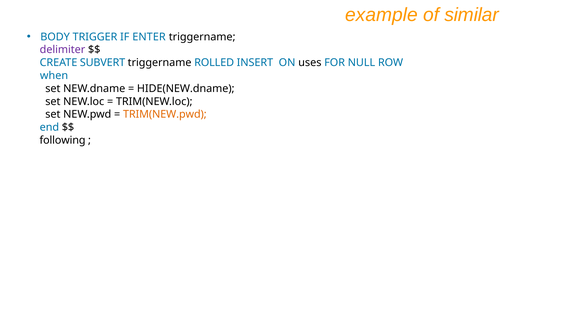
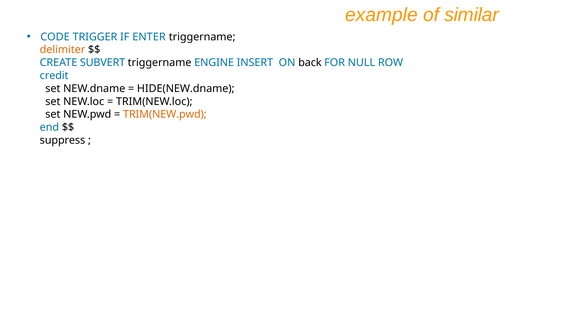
BODY: BODY -> CODE (55, 37)
delimiter colour: purple -> orange (62, 50)
ROLLED: ROLLED -> ENGINE (214, 63)
uses: uses -> back (310, 63)
when: when -> credit (54, 76)
following: following -> suppress (62, 140)
